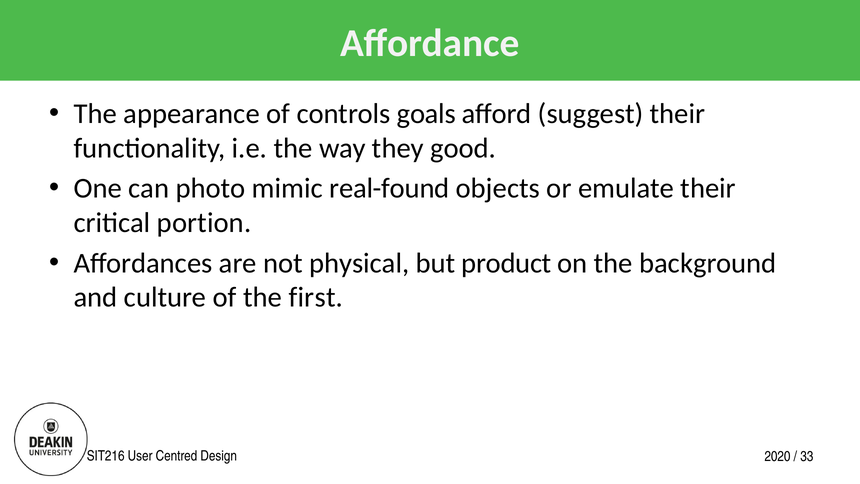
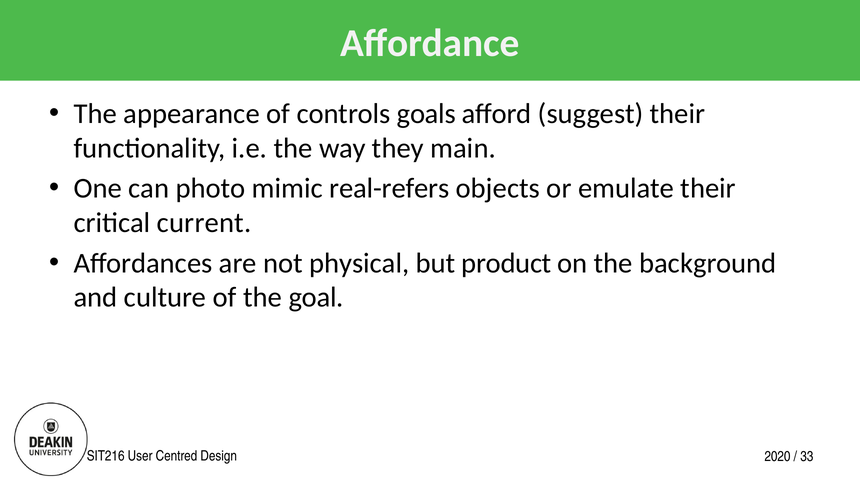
good: good -> main (463, 148)
real-found: real-found -> real-refers (389, 188)
portion: portion -> current (204, 223)
first: first -> goal (316, 297)
